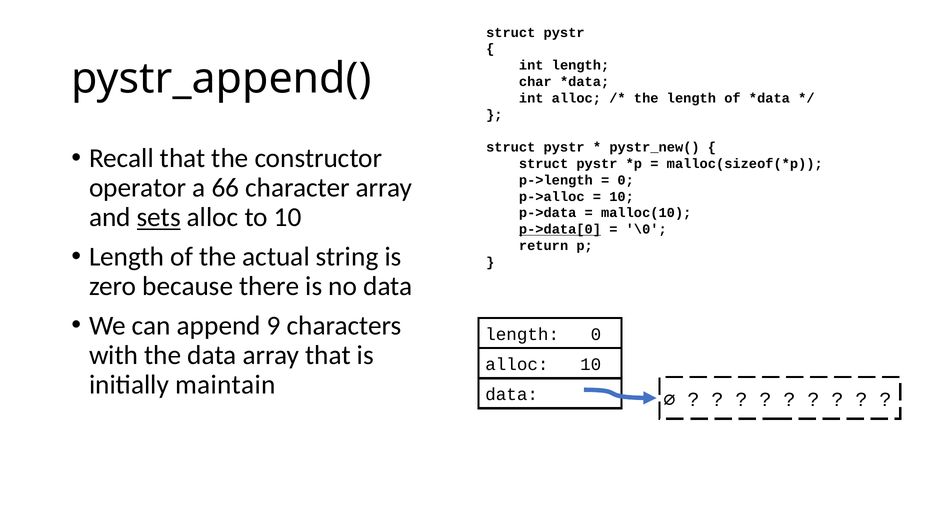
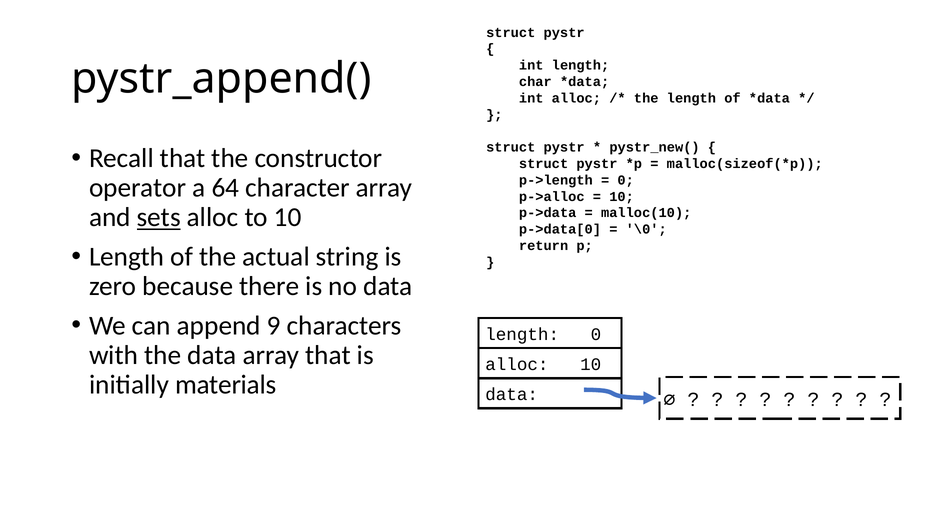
66: 66 -> 64 (225, 188)
p->data[0 underline: present -> none (560, 229)
maintain: maintain -> materials (226, 385)
